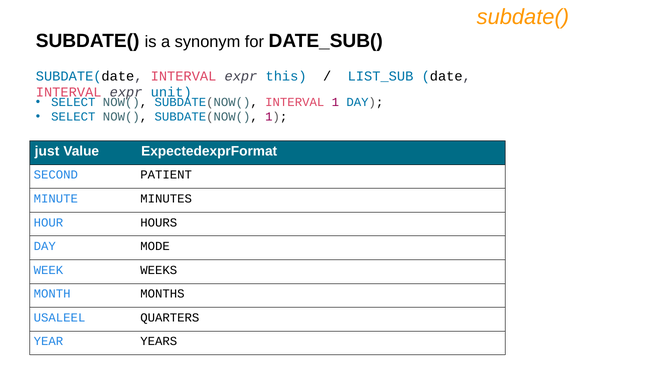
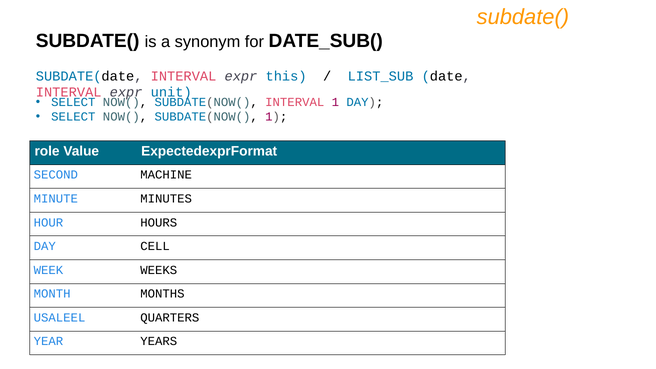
just: just -> role (47, 151)
PATIENT: PATIENT -> MACHINE (166, 175)
MODE: MODE -> CELL (155, 246)
